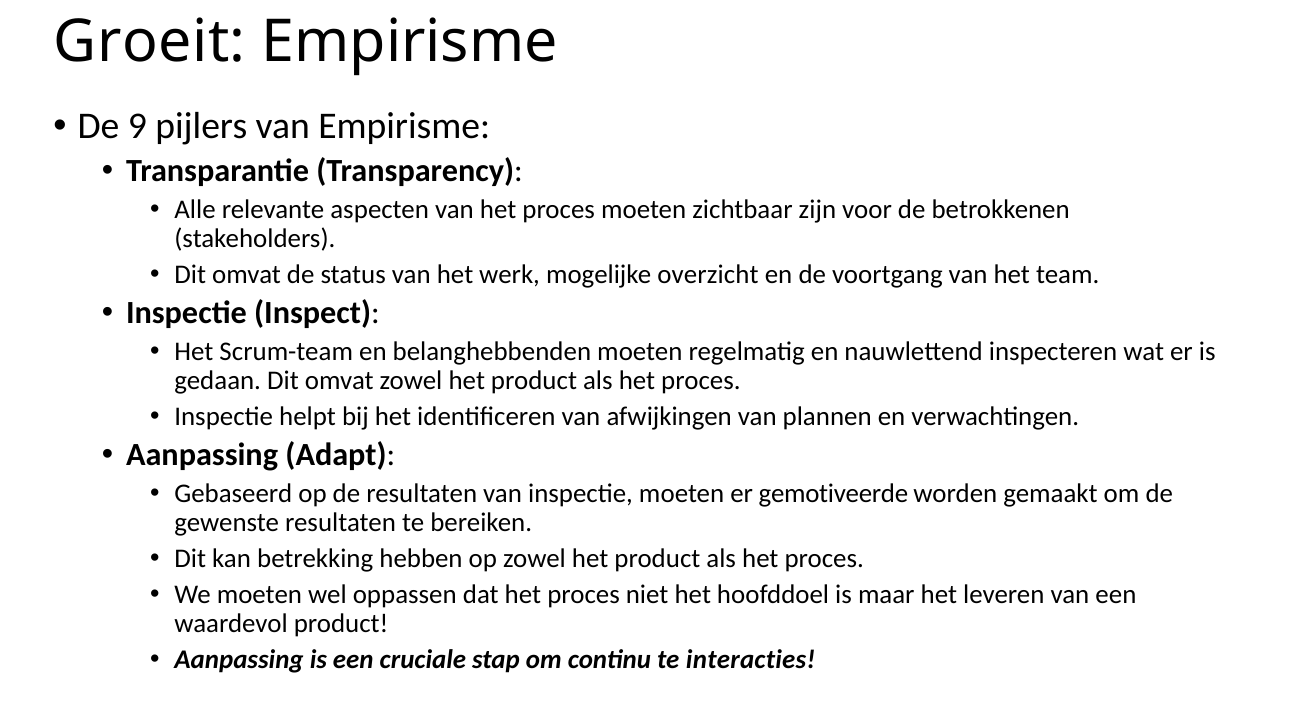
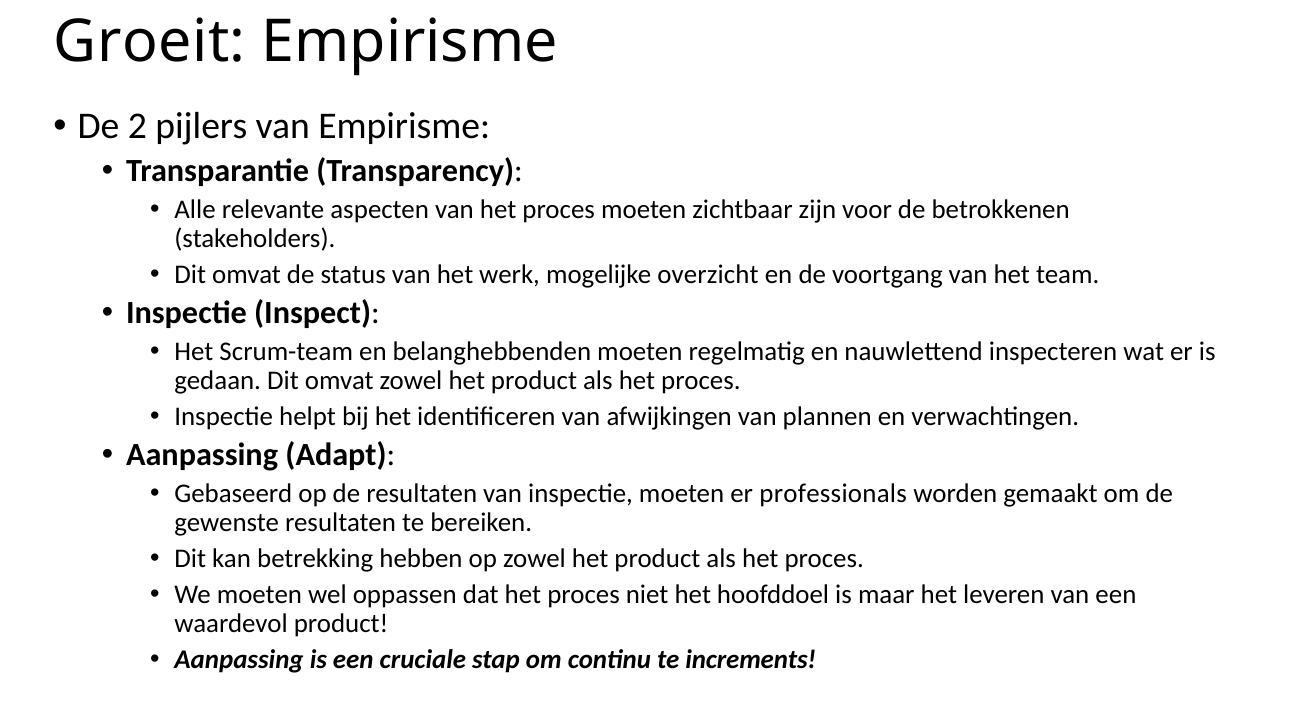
9: 9 -> 2 (137, 126)
gemotiveerde: gemotiveerde -> professionals (833, 494)
interacties: interacties -> increments (751, 659)
